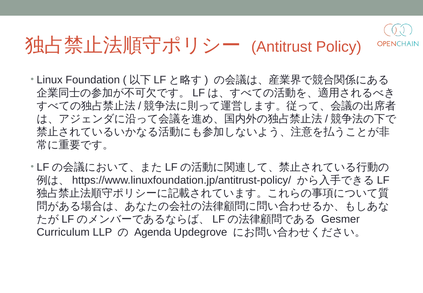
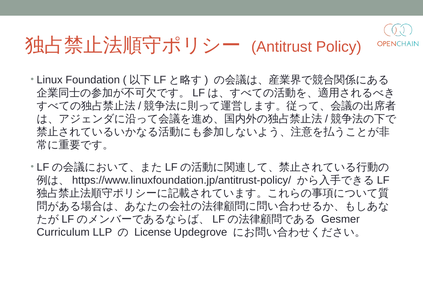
Agenda: Agenda -> License (153, 232)
